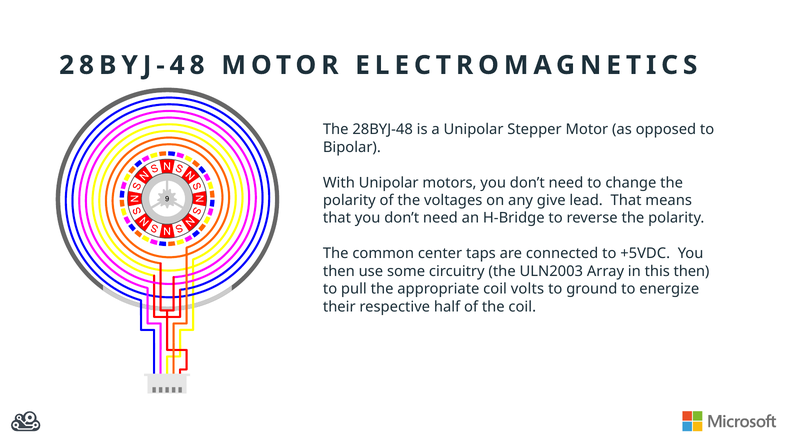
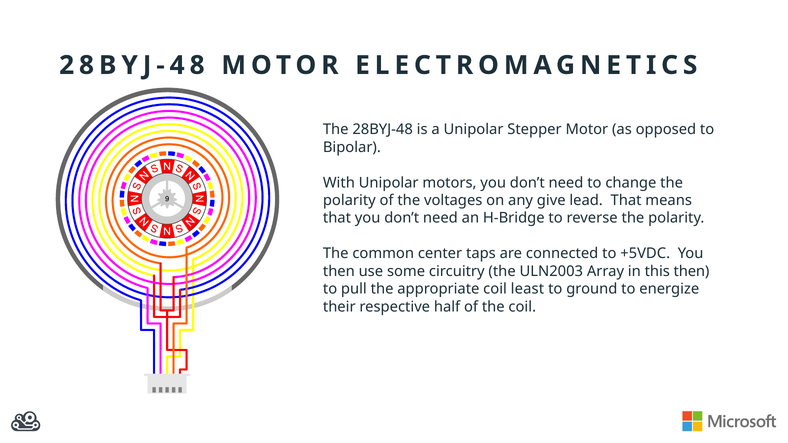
volts: volts -> least (527, 289)
